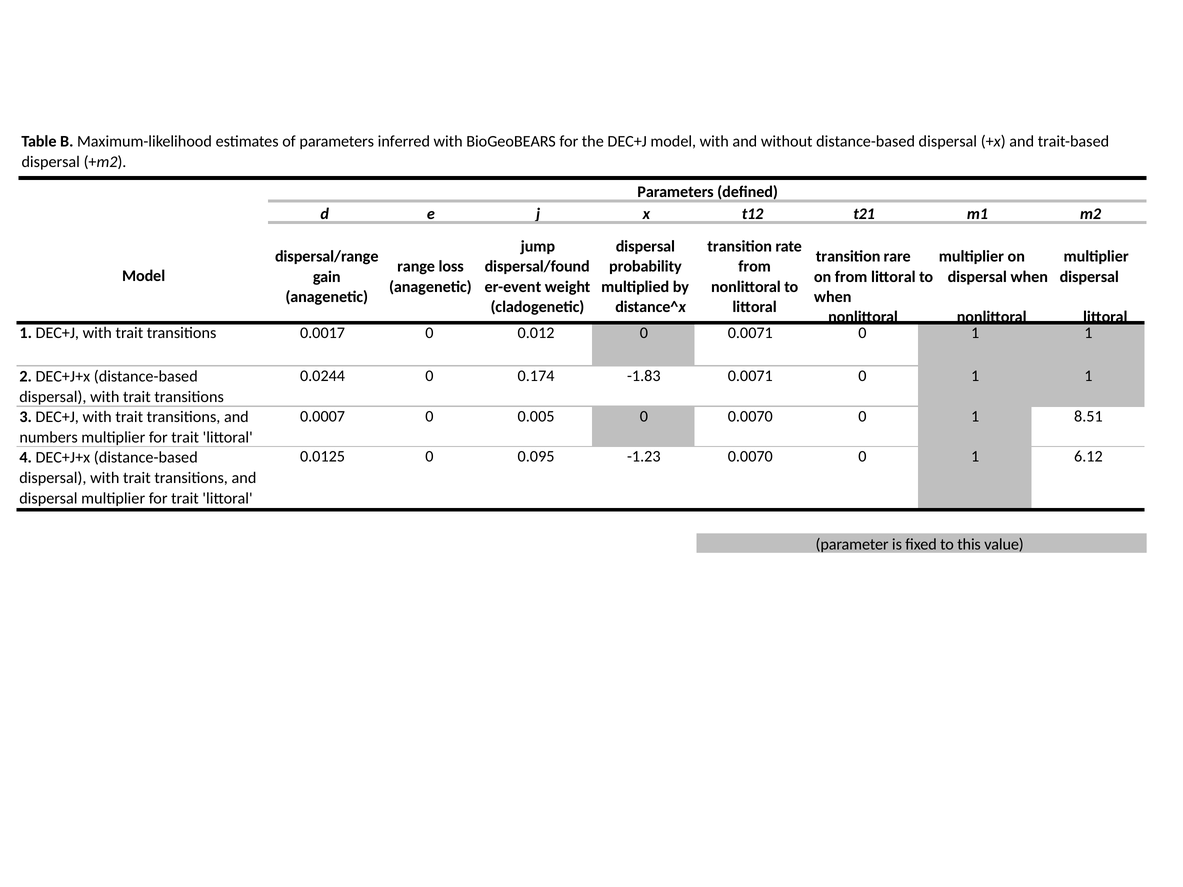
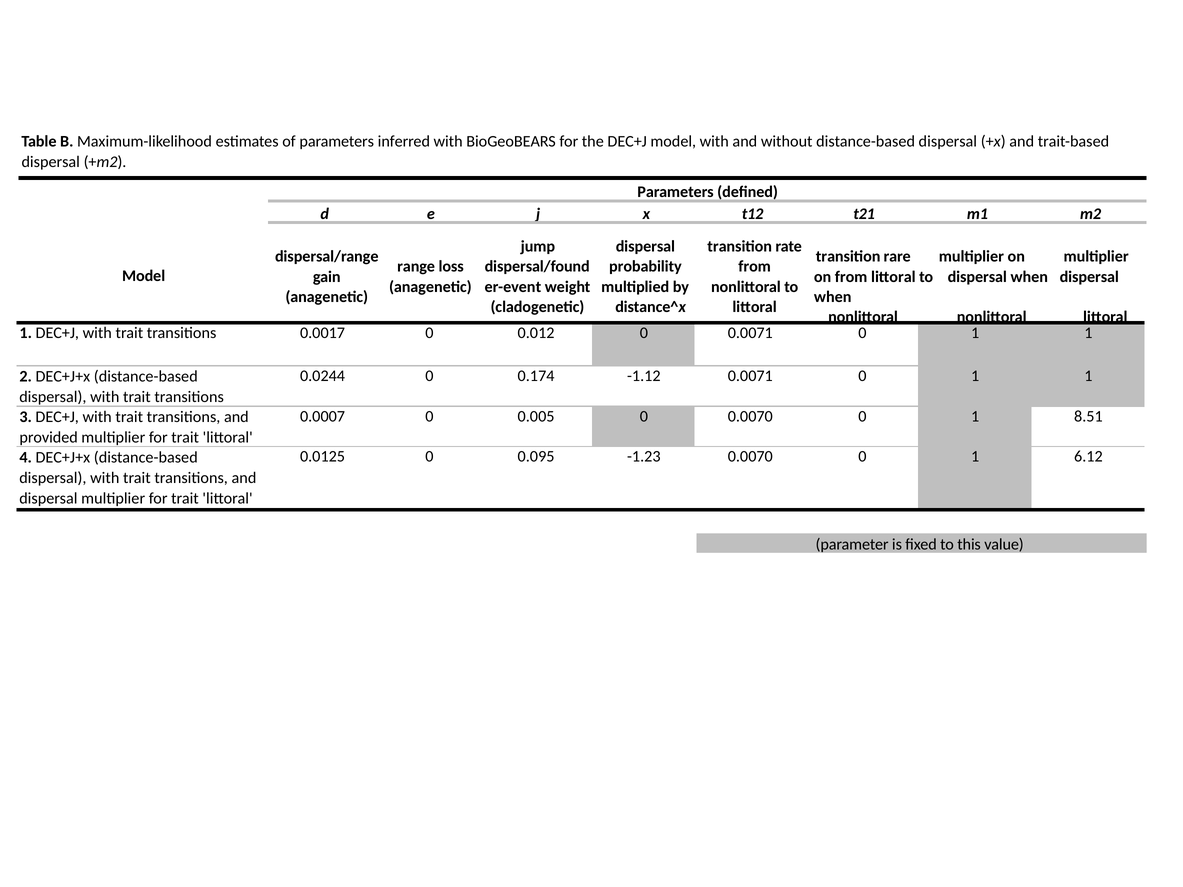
-1.83: -1.83 -> -1.12 (644, 376)
numbers: numbers -> provided (49, 438)
